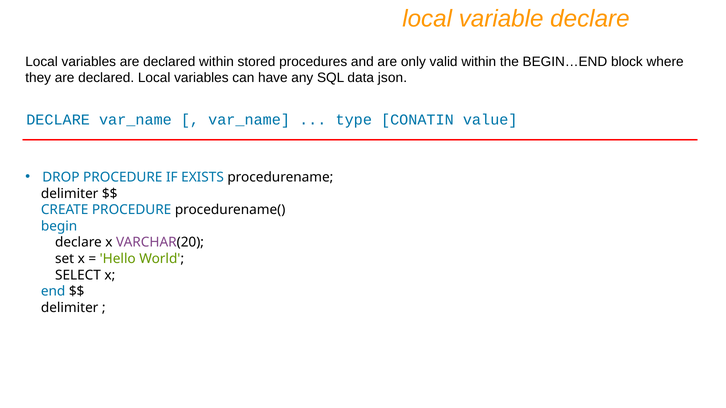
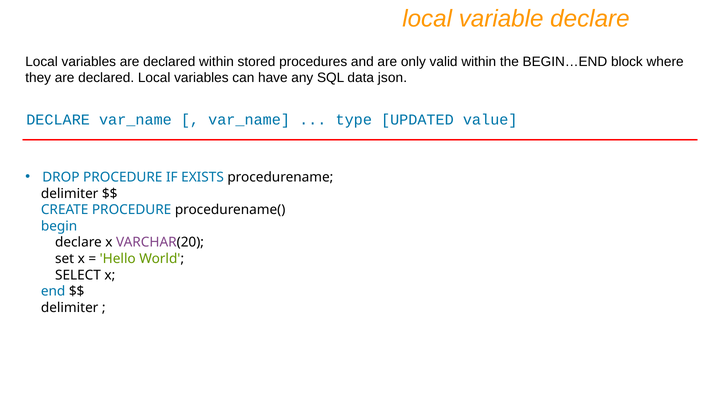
CONATIN: CONATIN -> UPDATED (417, 120)
